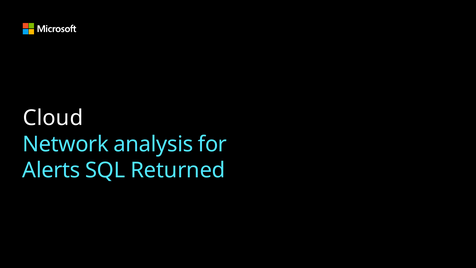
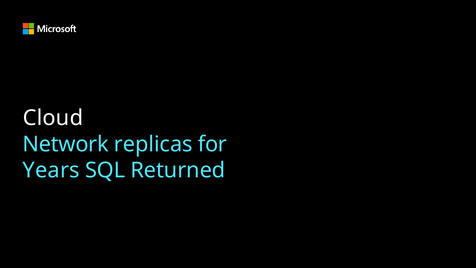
analysis: analysis -> replicas (153, 144)
Alerts: Alerts -> Years (51, 170)
